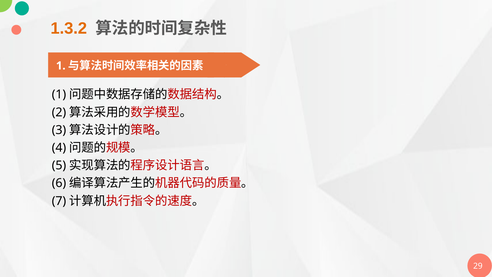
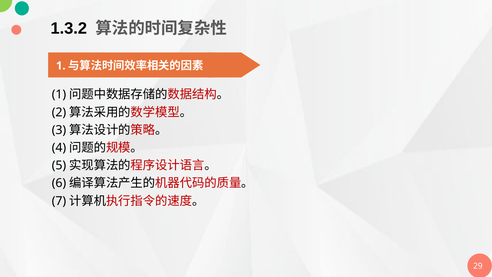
1.3.2 colour: orange -> black (69, 29)
